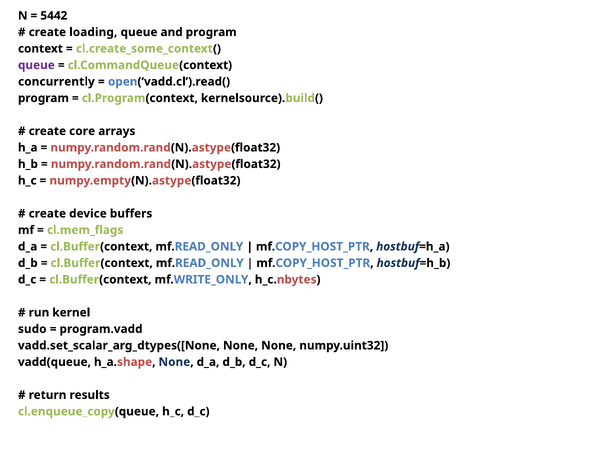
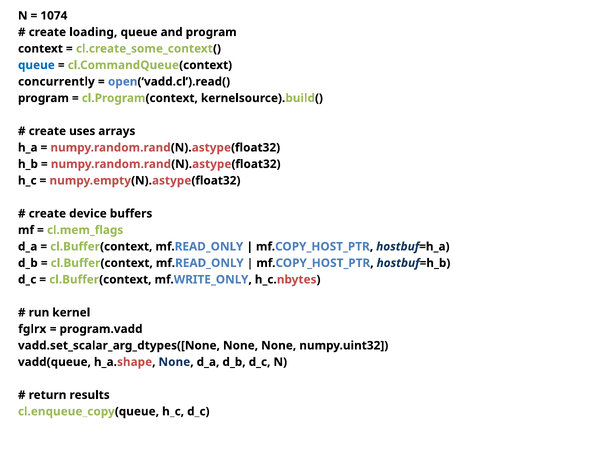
5442: 5442 -> 1074 (54, 16)
queue colour: purple -> blue (36, 65)
core: core -> uses (82, 131)
sudo: sudo -> fglrx (32, 329)
